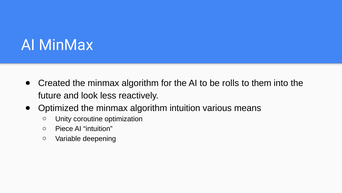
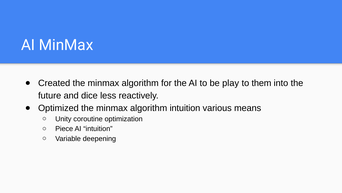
rolls: rolls -> play (231, 83)
look: look -> dice (89, 95)
